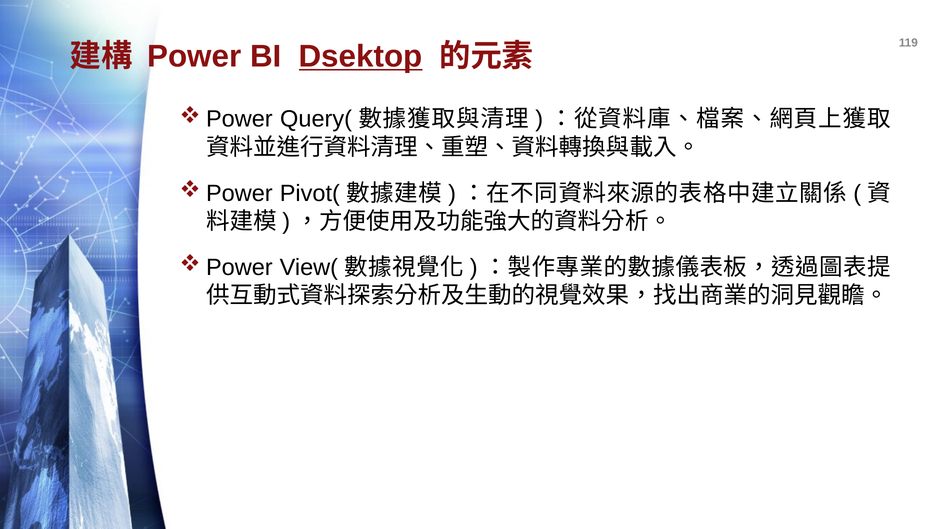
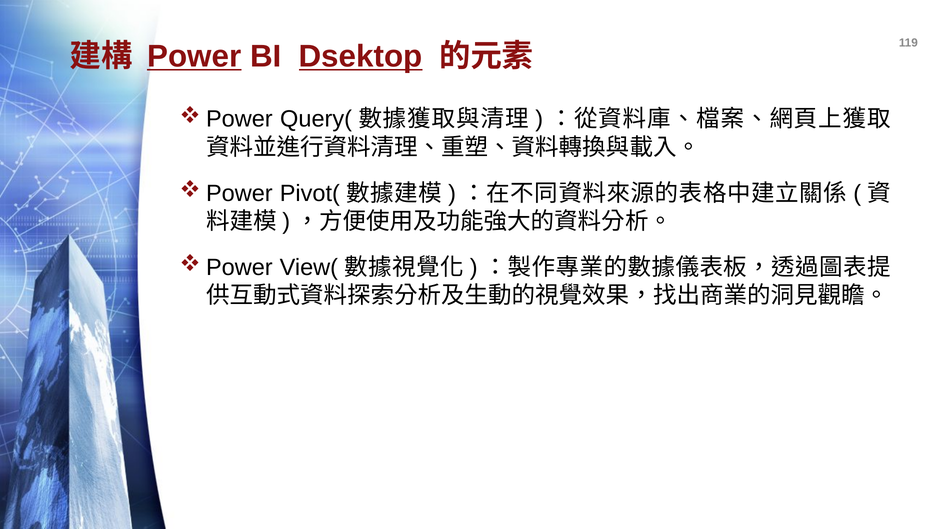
Power underline: none -> present (194, 56)
